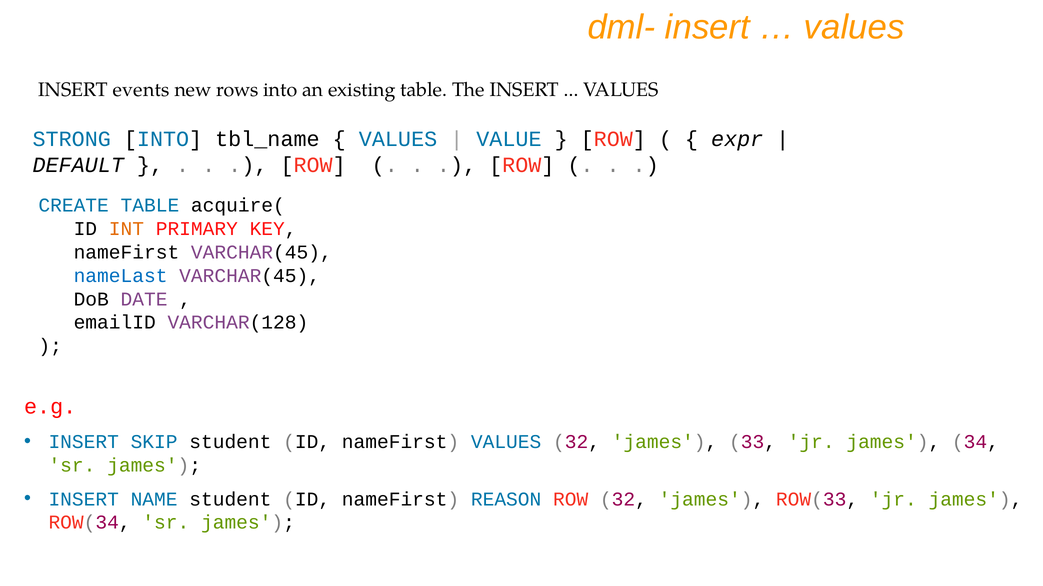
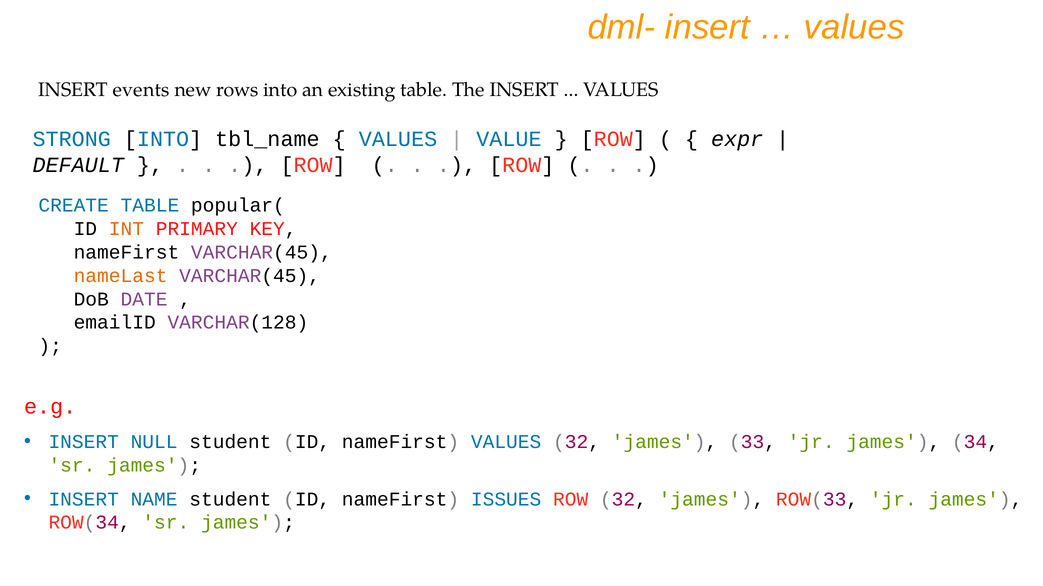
acquire(: acquire( -> popular( (238, 206)
nameLast colour: blue -> orange (121, 276)
SKIP: SKIP -> NULL (154, 442)
REASON: REASON -> ISSUES (506, 500)
